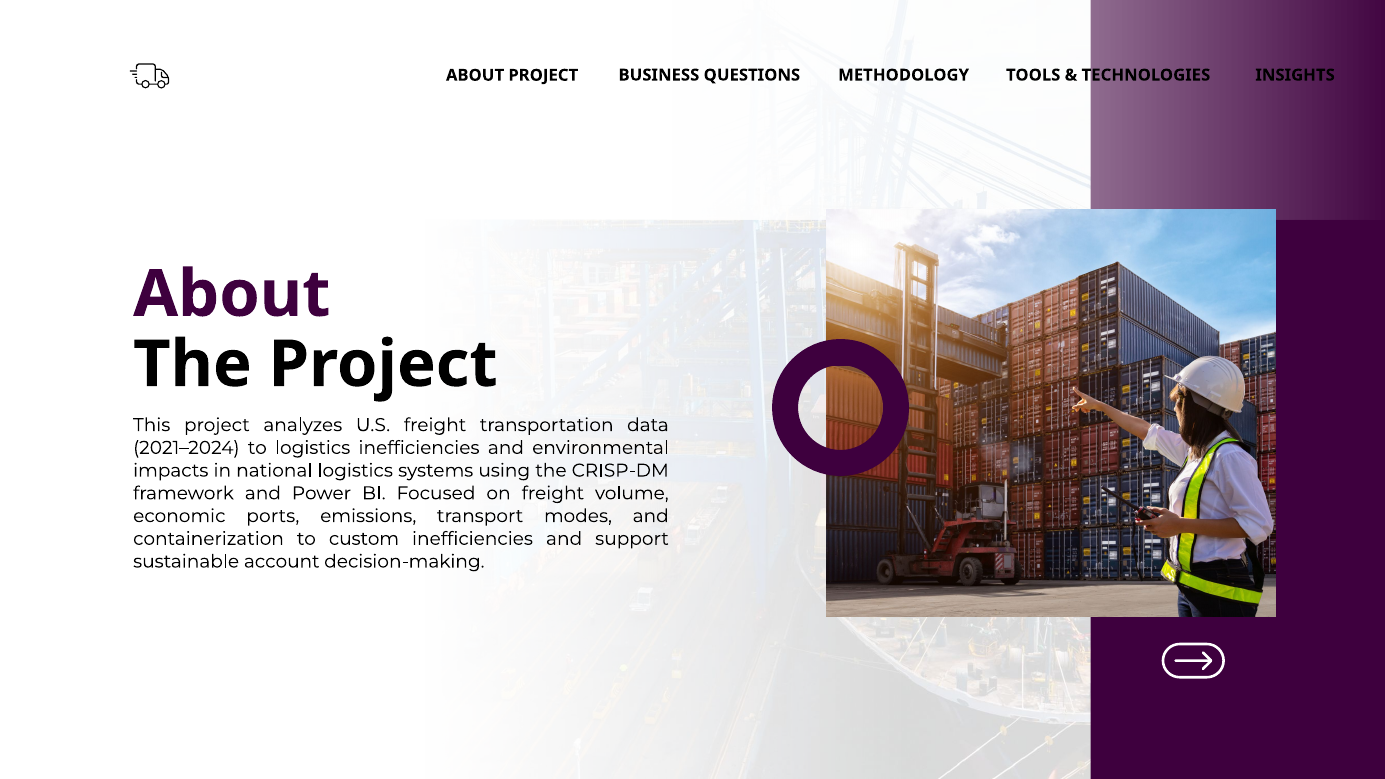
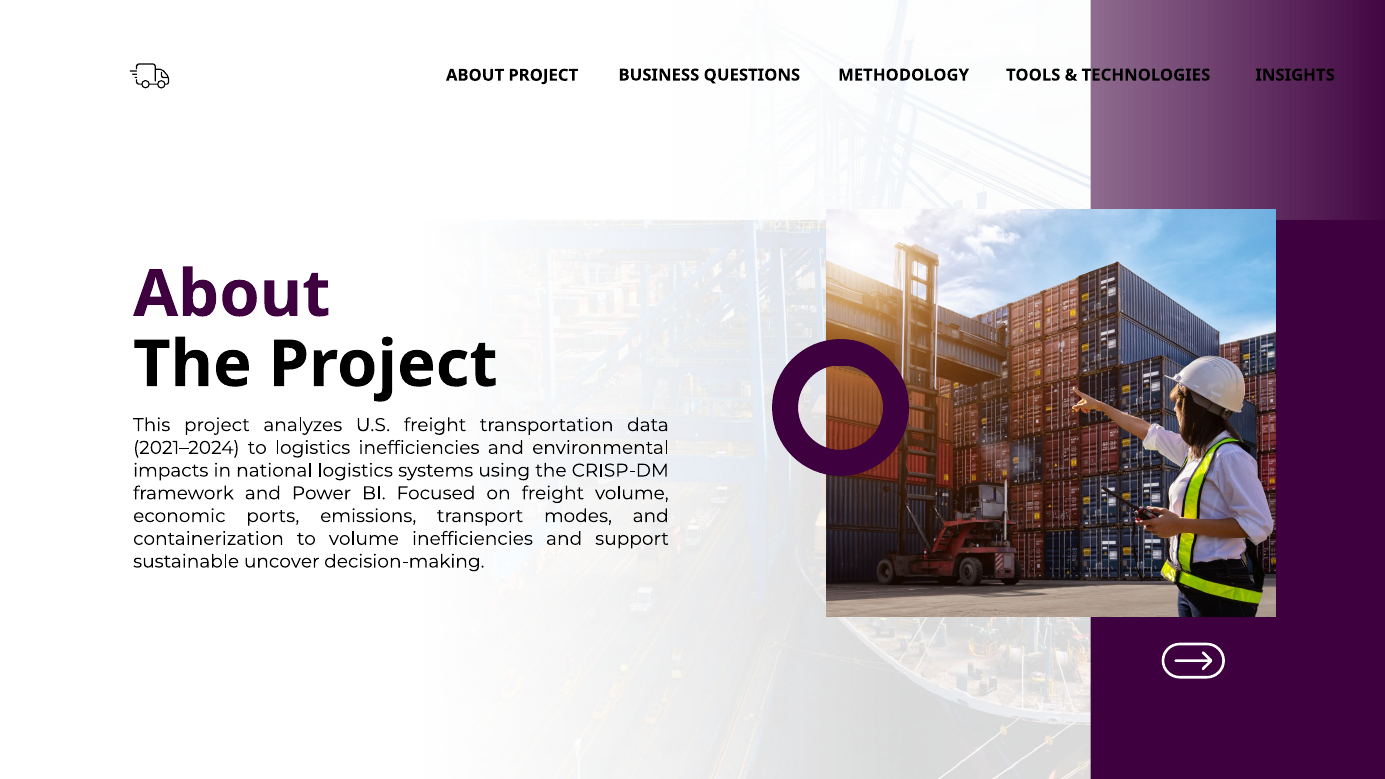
to custom: custom -> volume (364, 539)
account: account -> uncover (282, 561)
